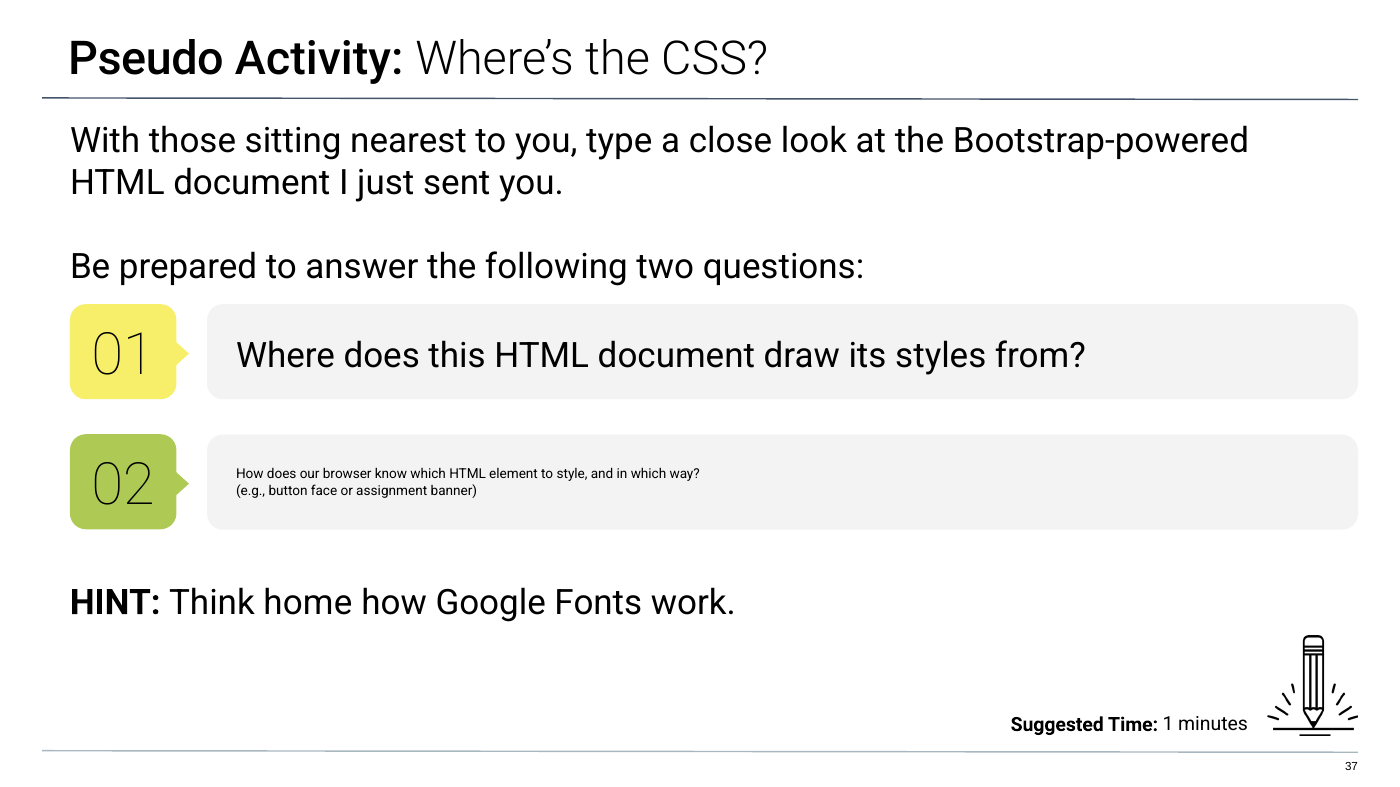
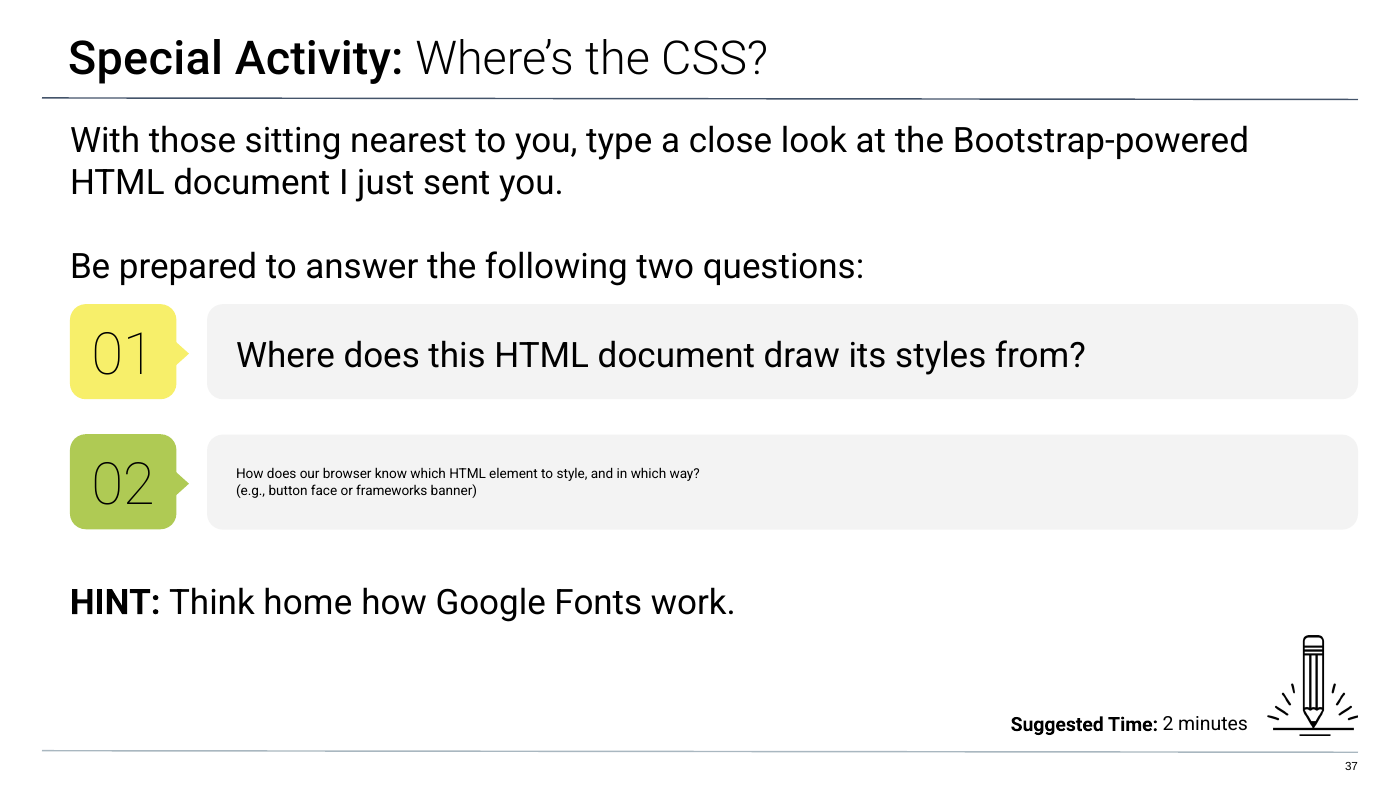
Pseudo: Pseudo -> Special (146, 59)
assignment: assignment -> frameworks (392, 491)
1: 1 -> 2 (1168, 725)
